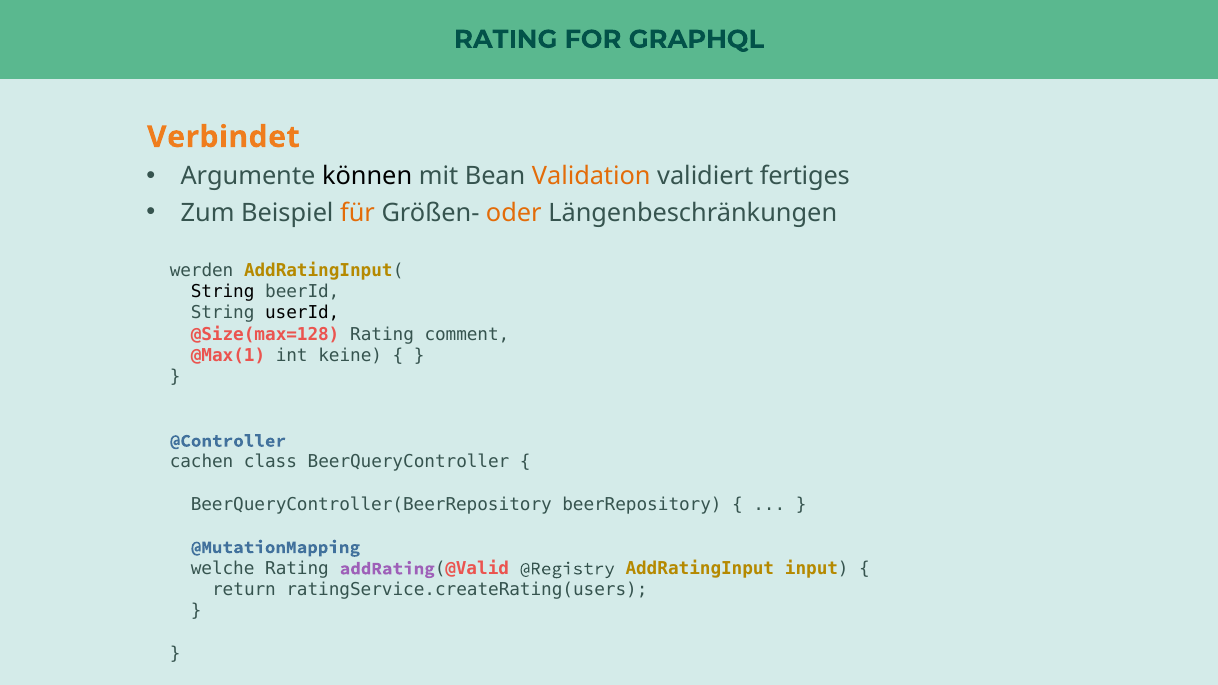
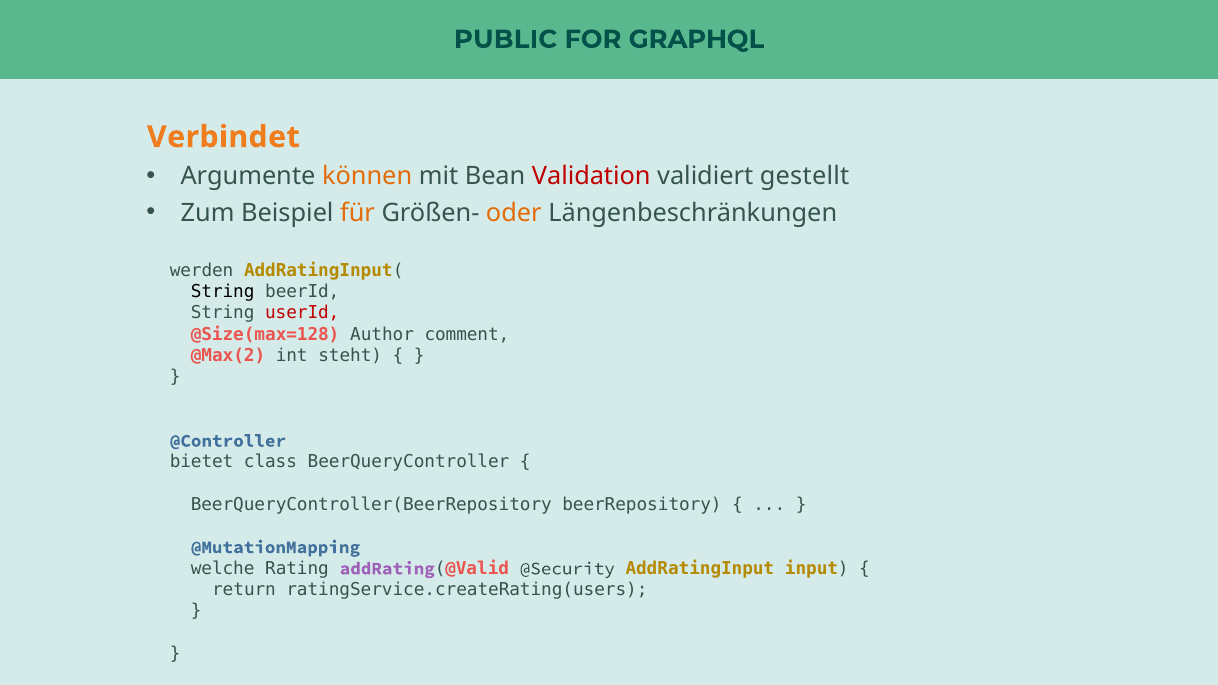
RATING: RATING -> PUBLIC (506, 39)
können colour: black -> orange (367, 176)
Validation colour: orange -> red (591, 176)
fertiges: fertiges -> gestellt (805, 176)
userId colour: black -> red (302, 313)
@Size(max=128 Rating: Rating -> Author (382, 334)
@Max(1: @Max(1 -> @Max(2 (228, 356)
keine: keine -> steht (350, 356)
cachen: cachen -> bietet (202, 462)
@Registry: @Registry -> @Security (567, 569)
